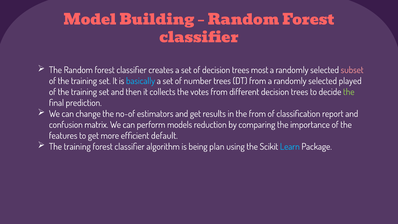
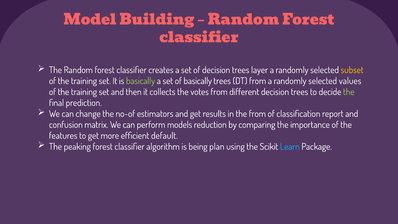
most: most -> layer (260, 70)
subset colour: pink -> yellow (352, 70)
basically colour: light blue -> light green (141, 81)
of number: number -> basically (198, 81)
played: played -> values (350, 81)
training: training -> peaking (77, 147)
